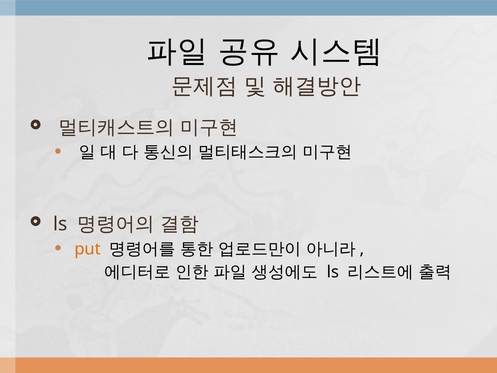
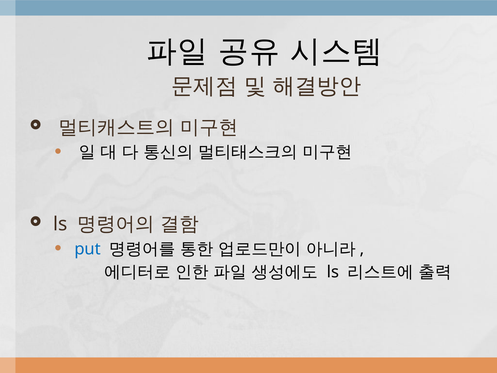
put colour: orange -> blue (88, 249)
